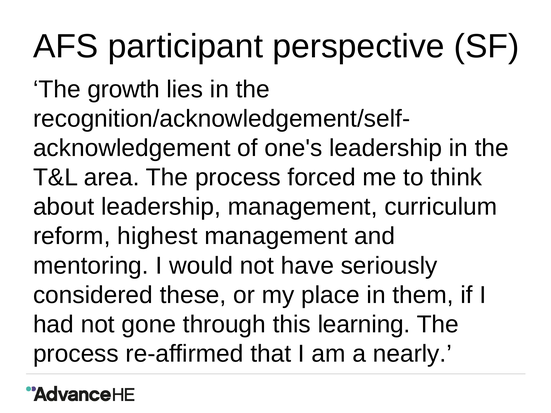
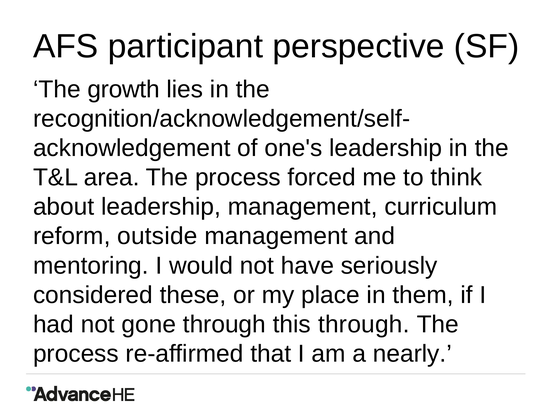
highest: highest -> outside (157, 236)
this learning: learning -> through (364, 325)
